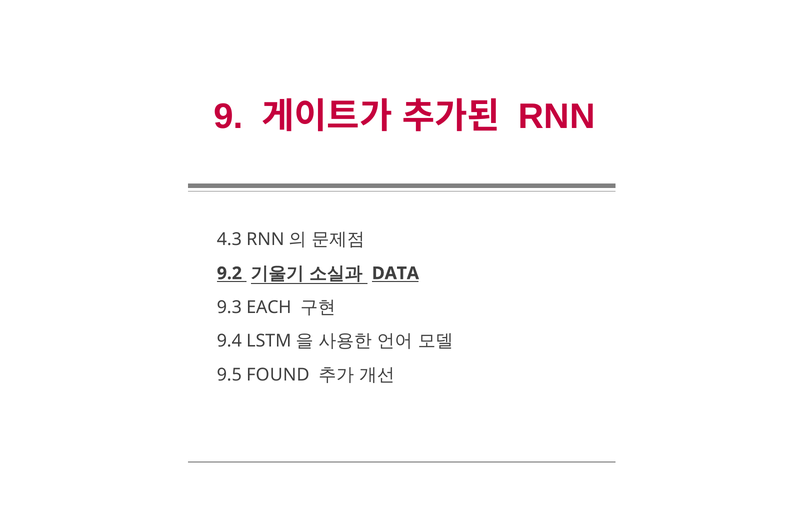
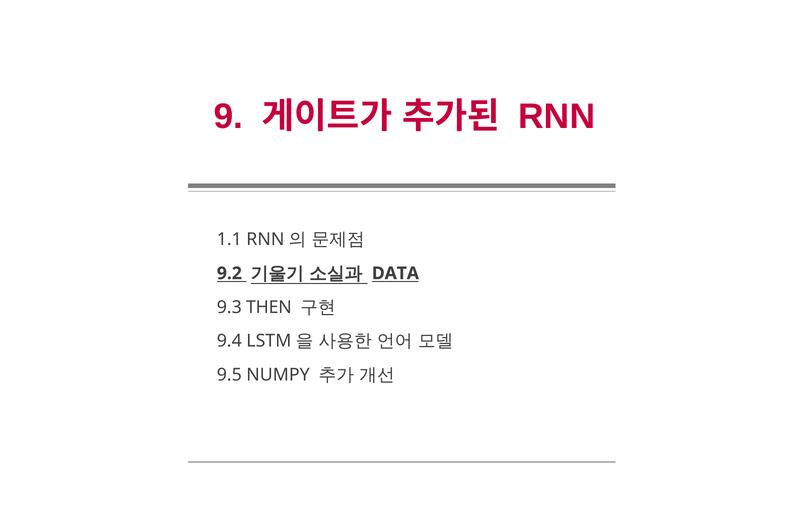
4.3: 4.3 -> 1.1 (229, 239)
EACH: EACH -> THEN (269, 307)
FOUND: FOUND -> NUMPY (278, 375)
